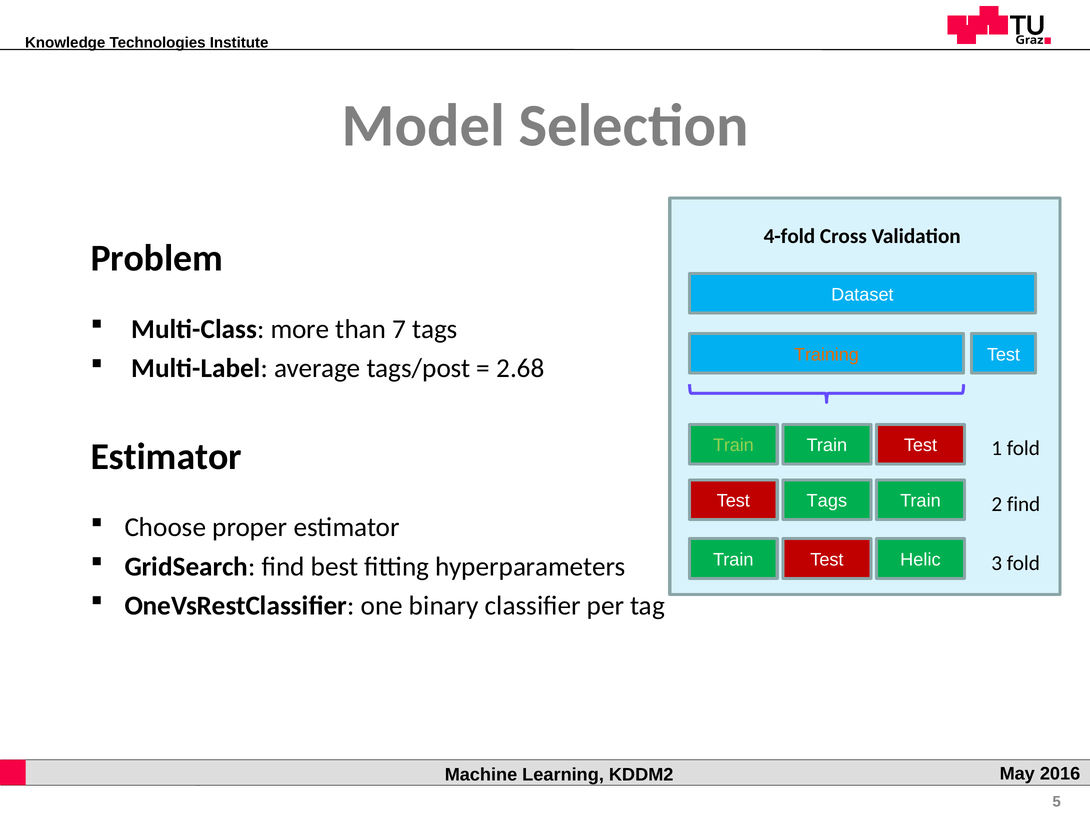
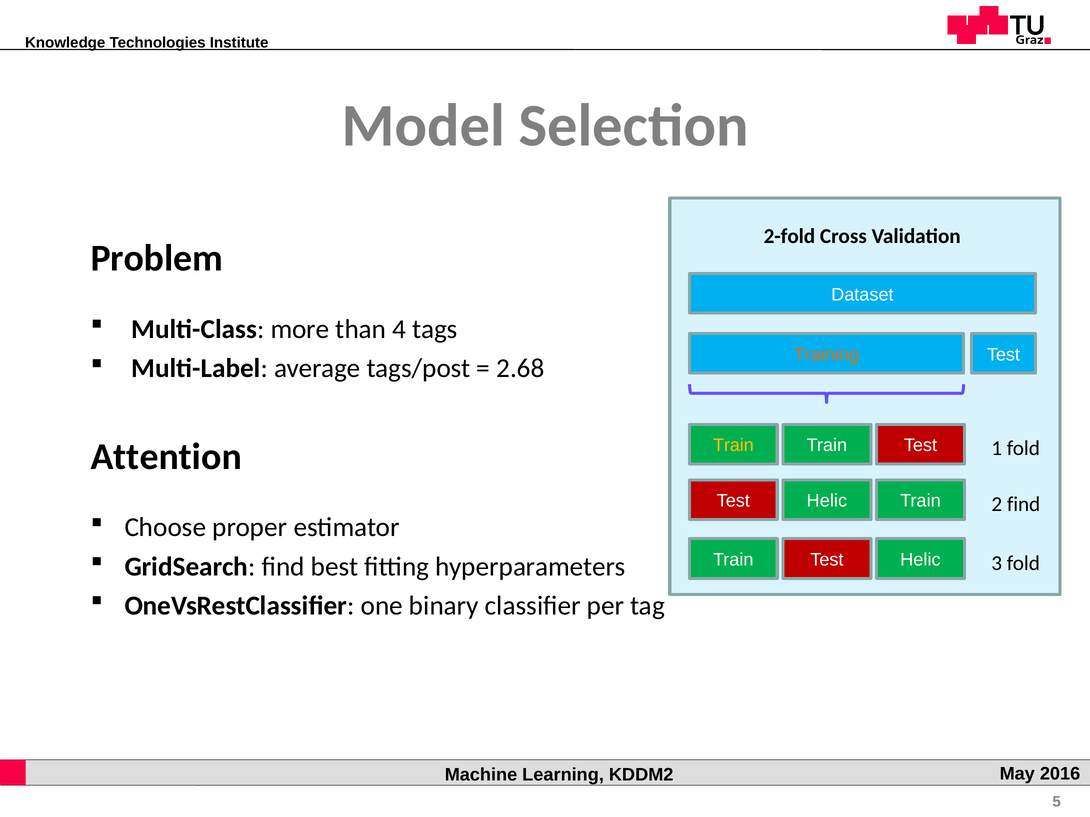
4-fold: 4-fold -> 2-fold (789, 237)
7: 7 -> 4 (399, 330)
Train colour: light green -> yellow (733, 446)
Estimator: Estimator -> Attention (166, 457)
Tags: Tags -> Helic (827, 501)
